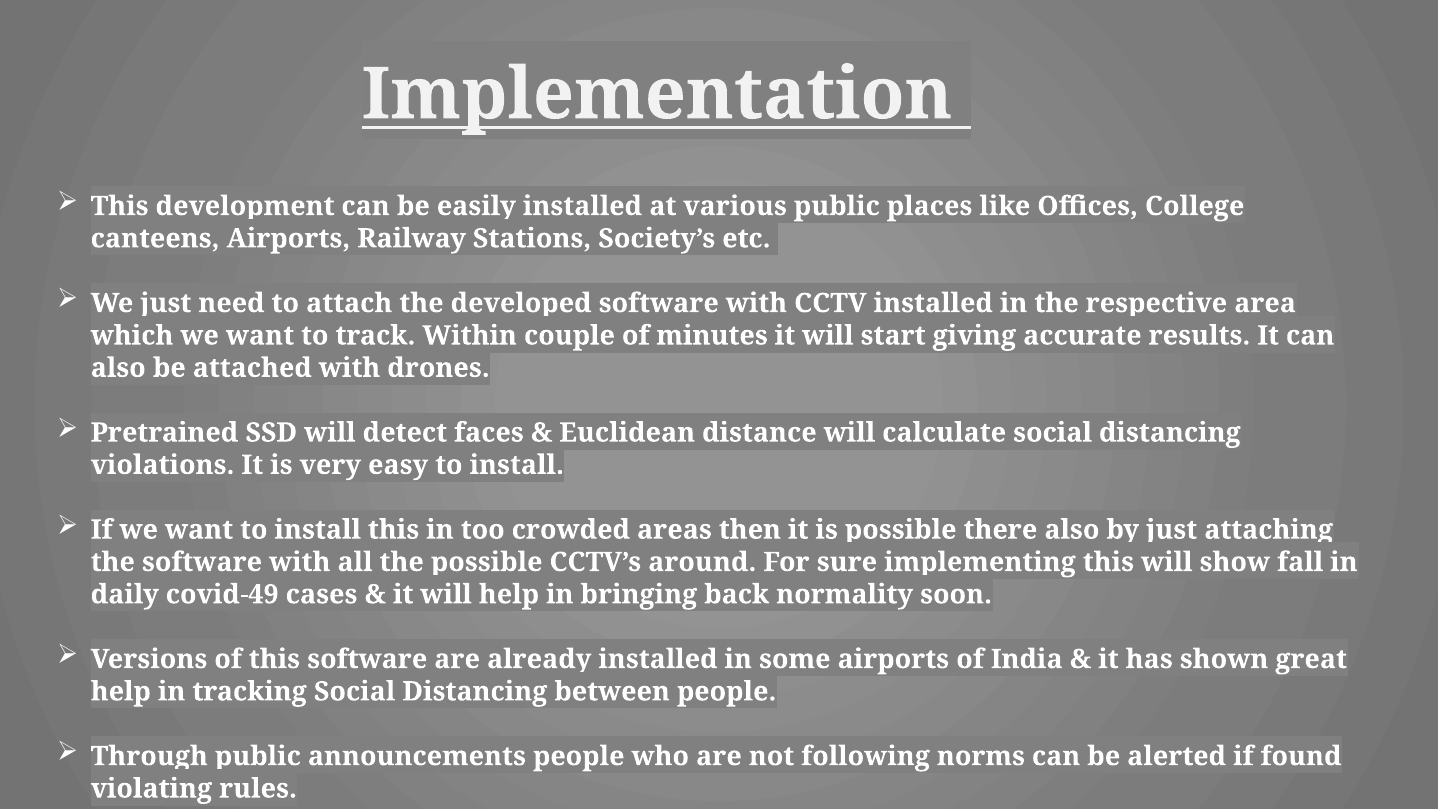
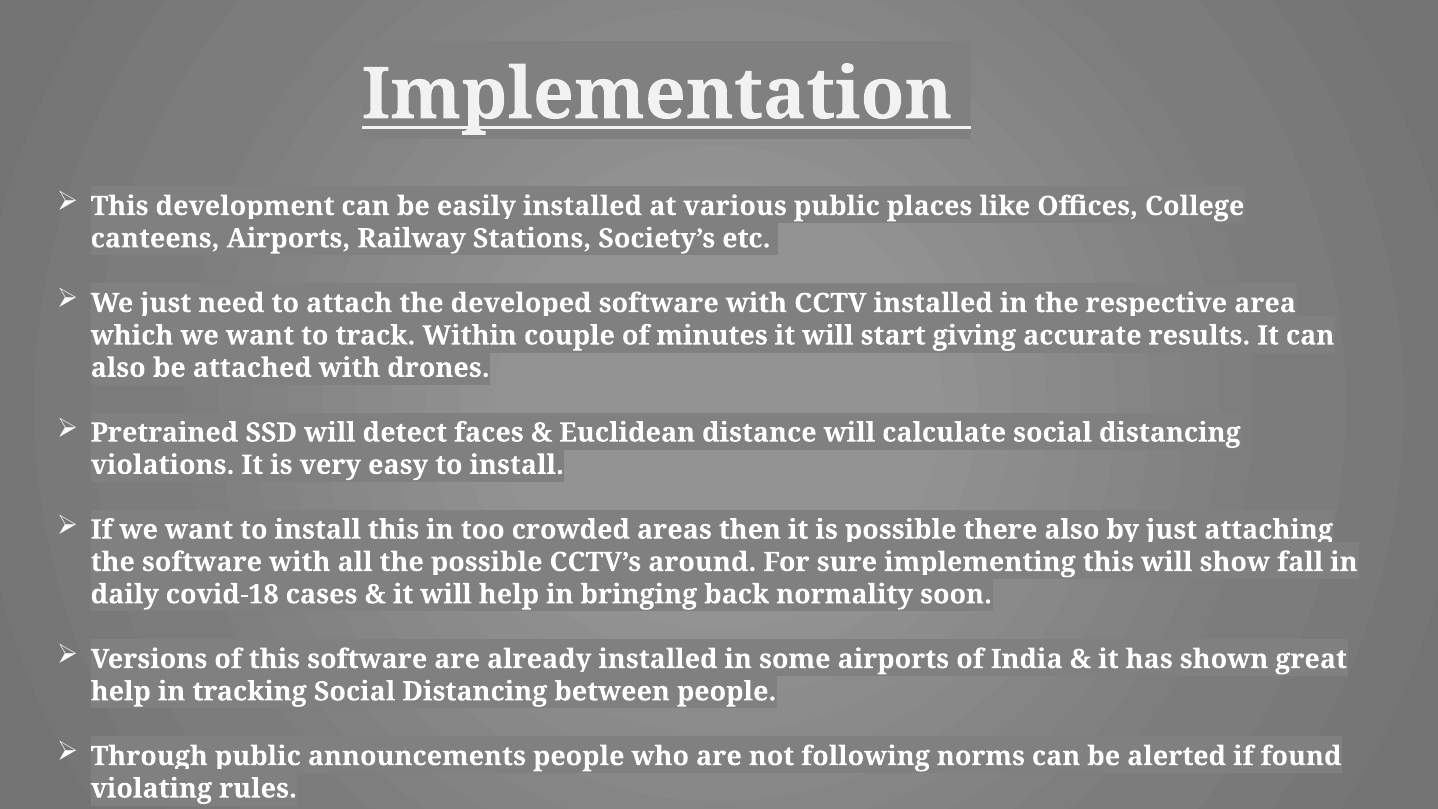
covid-49: covid-49 -> covid-18 (222, 594)
